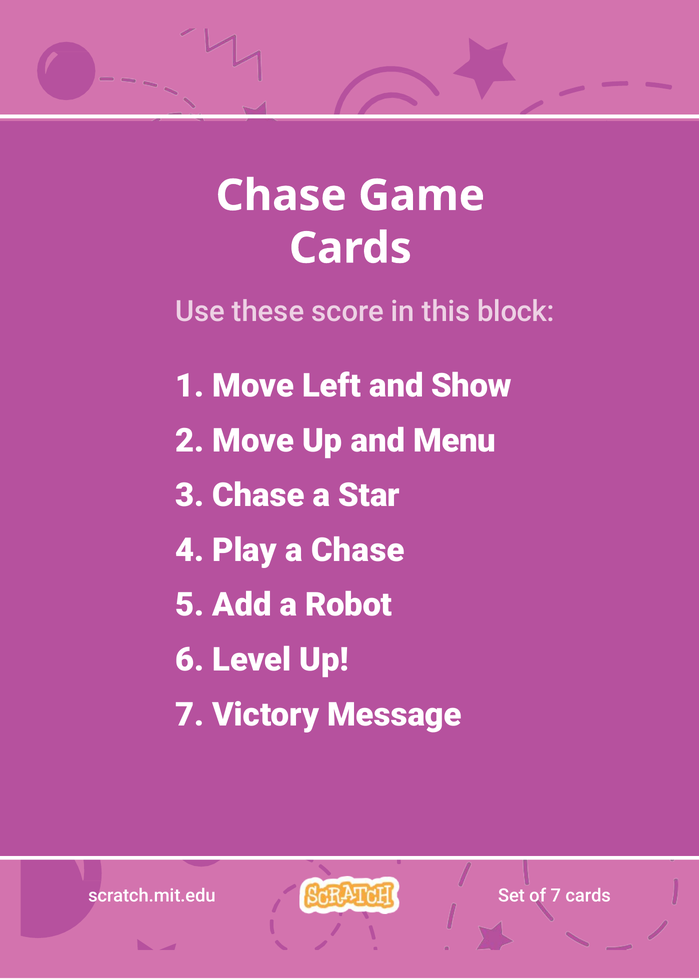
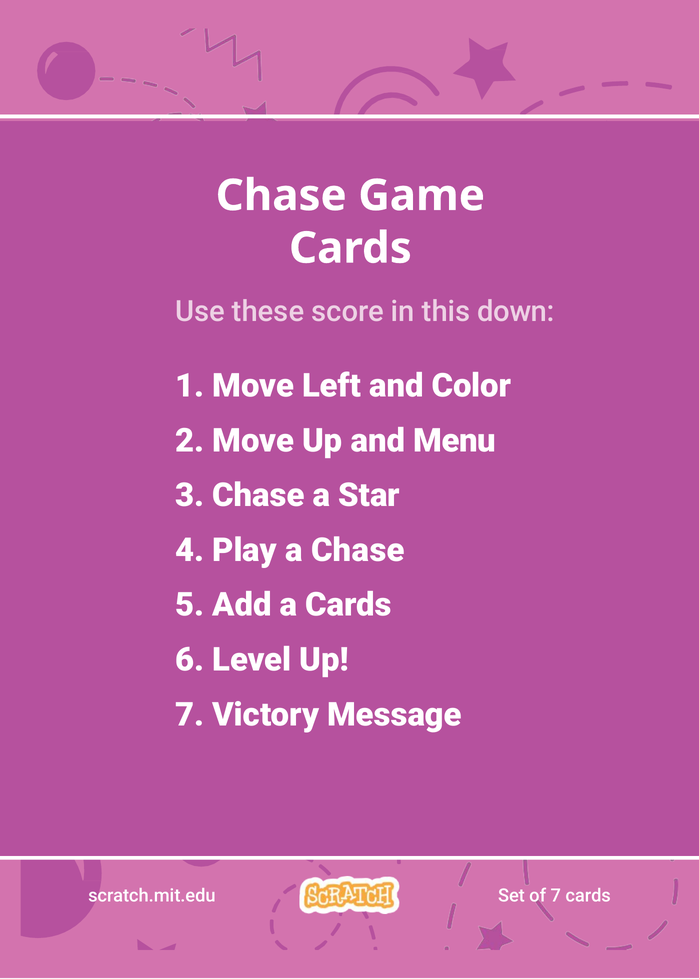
block: block -> down (516, 312)
Show: Show -> Color (471, 386)
a Robot: Robot -> Cards (349, 605)
